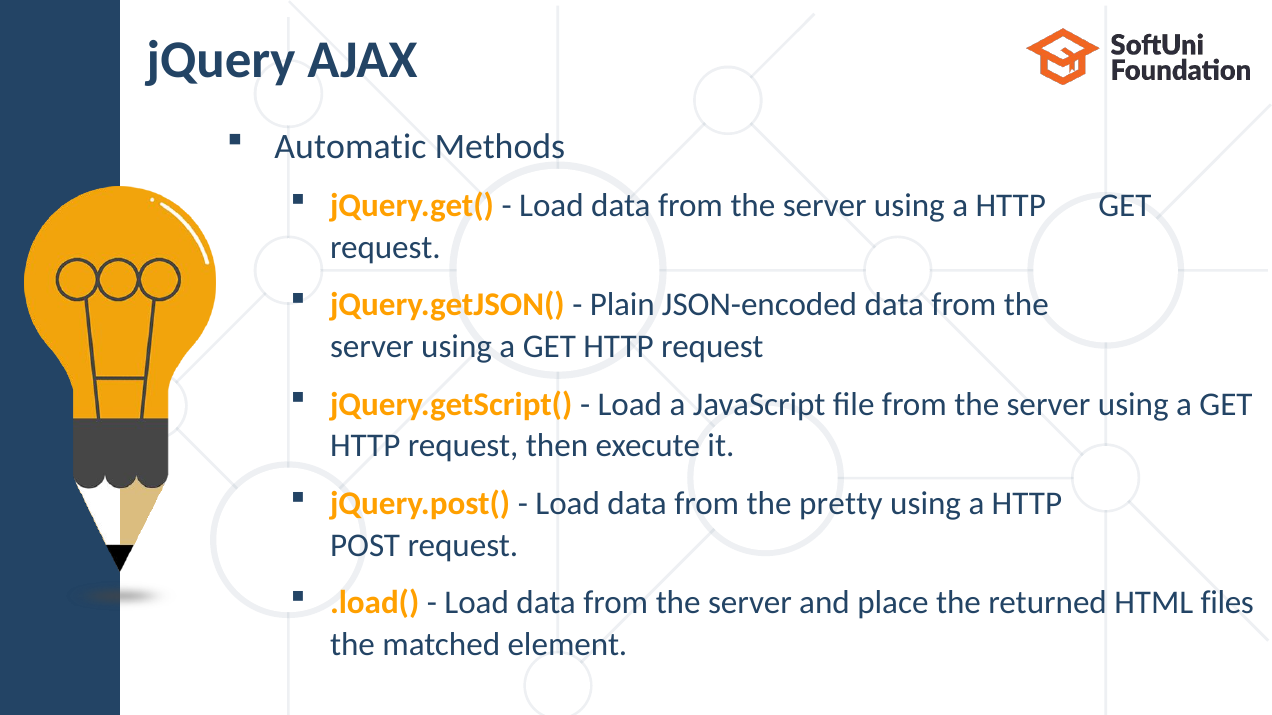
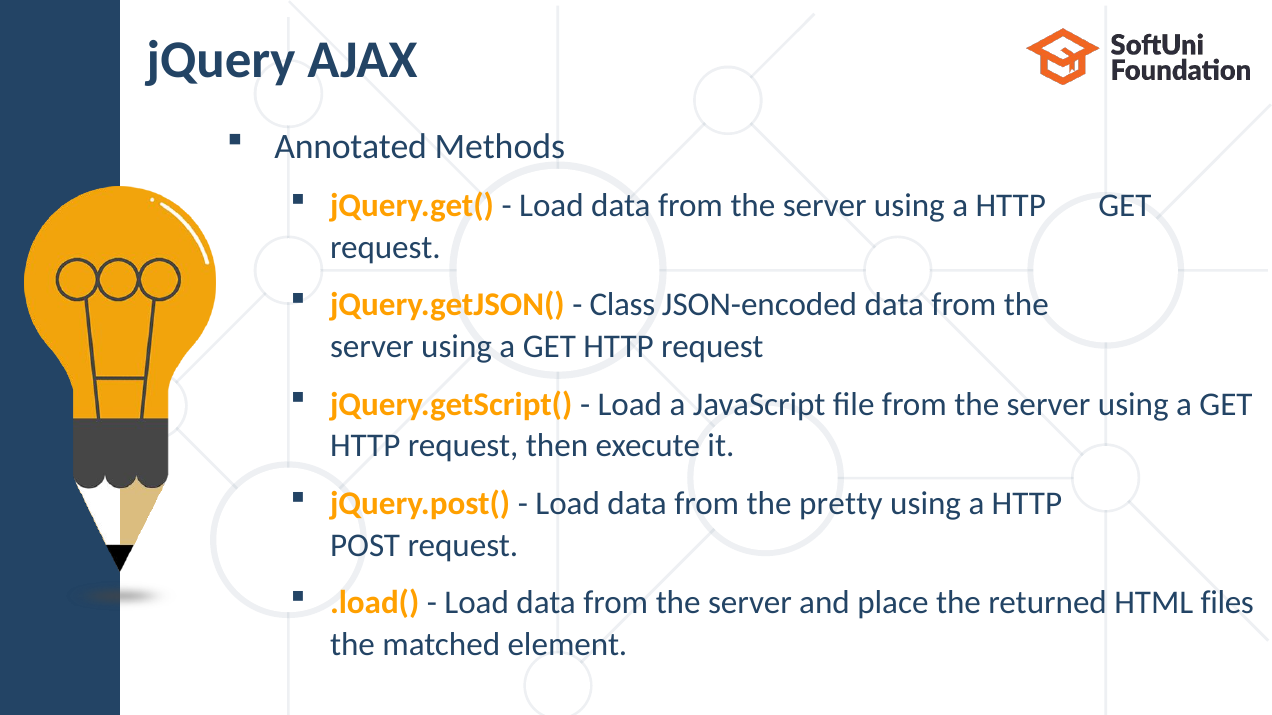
Automatic: Automatic -> Annotated (351, 147)
Plain: Plain -> Class (622, 305)
